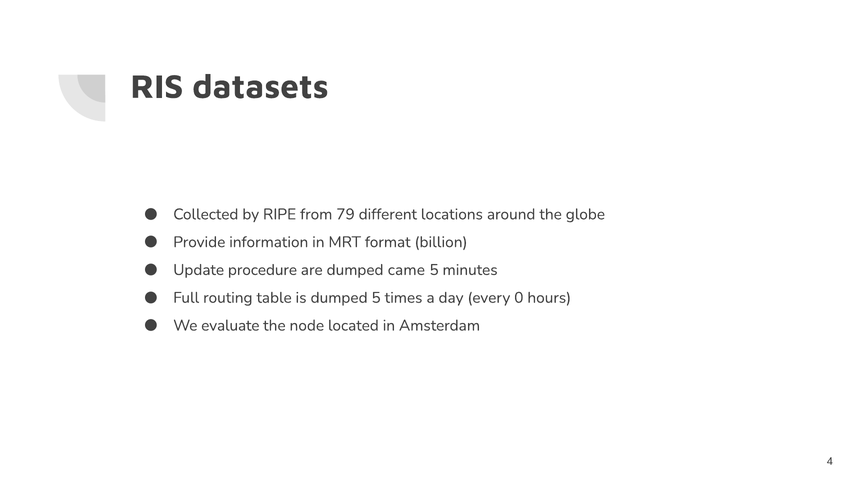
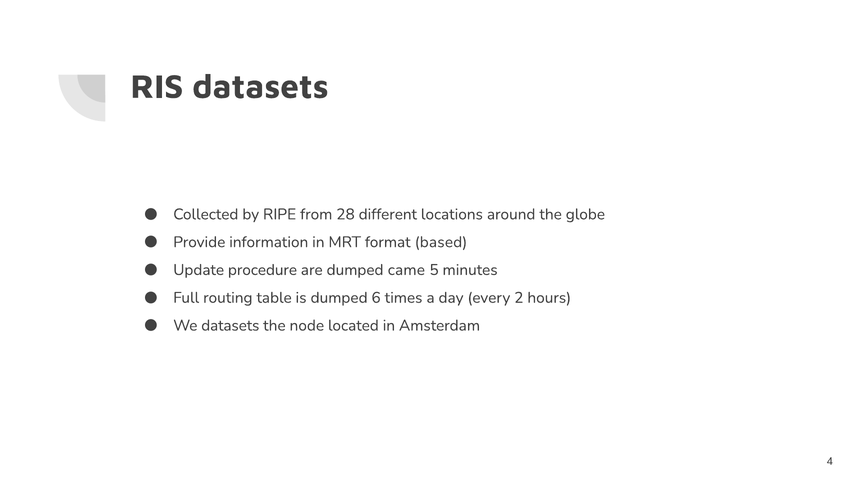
79: 79 -> 28 (346, 214)
billion: billion -> based (441, 242)
dumped 5: 5 -> 6 (376, 298)
0: 0 -> 2 (519, 298)
We evaluate: evaluate -> datasets (230, 325)
